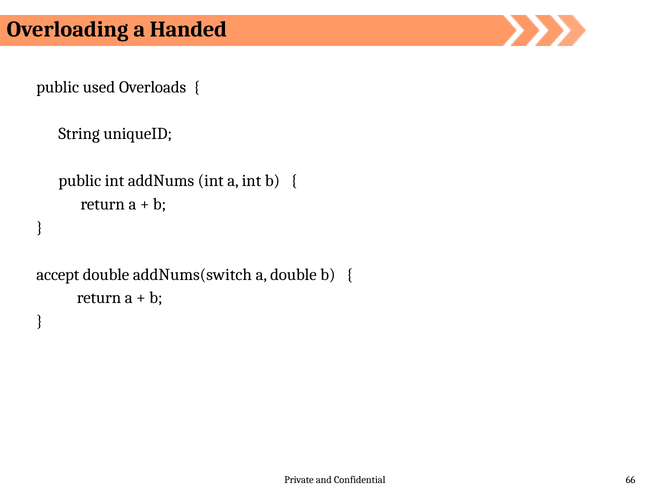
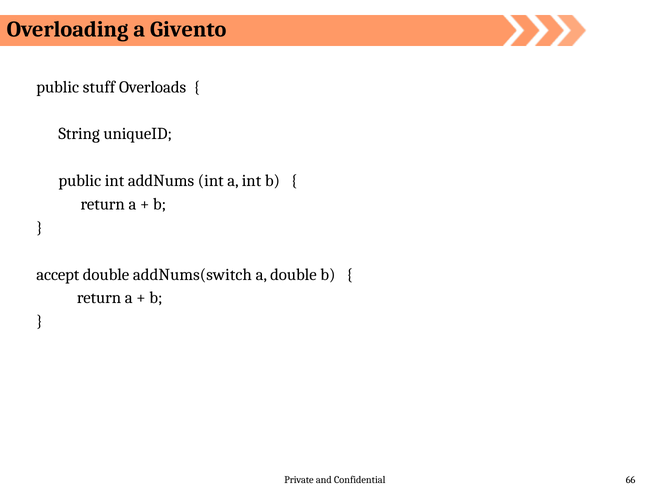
Handed: Handed -> Givento (188, 29)
used: used -> stuff (99, 87)
